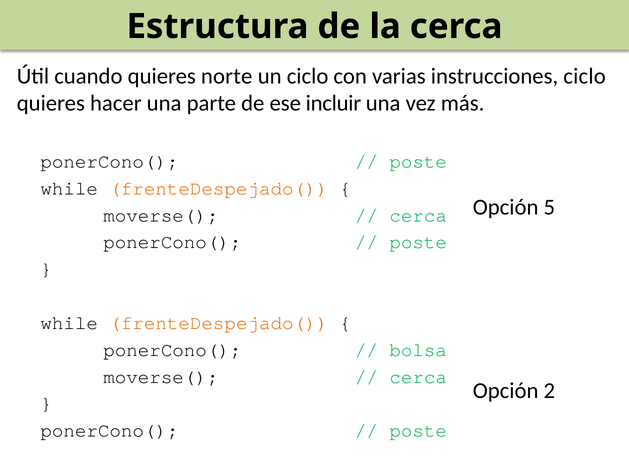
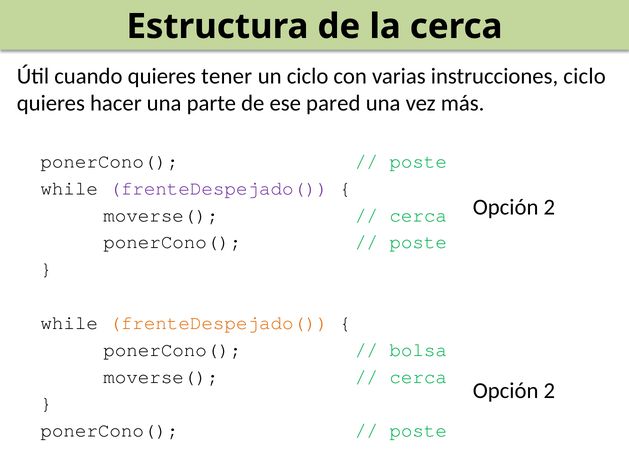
norte: norte -> tener (227, 76)
incluir: incluir -> pared (333, 103)
frenteDespejado( colour: orange -> purple (219, 188)
5: 5 -> 2 (549, 207)
